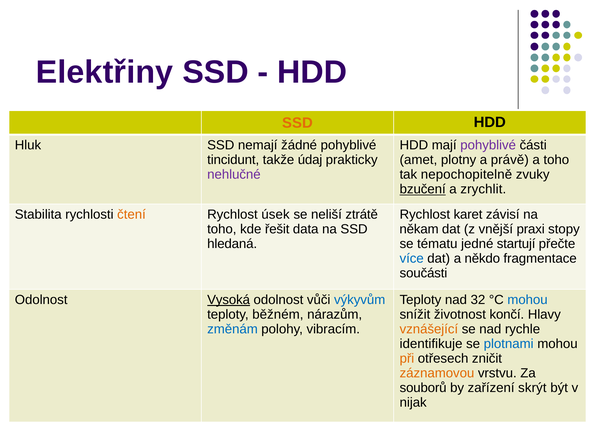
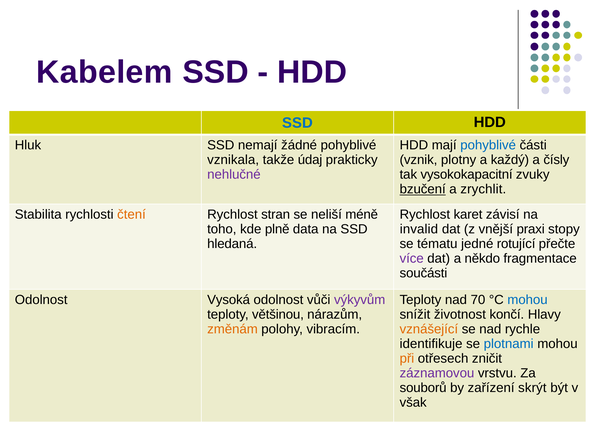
Elektřiny: Elektřiny -> Kabelem (104, 72)
SSD colour: orange -> blue (297, 123)
pohyblivé colour: purple -> blue (488, 145)
tincidunt: tincidunt -> vznikala (233, 160)
amet: amet -> vznik (419, 160)
právě: právě -> každý (510, 160)
a toho: toho -> čísly (556, 160)
nepochopitelně: nepochopitelně -> vysokokapacitní (467, 175)
úsek: úsek -> stran (276, 215)
ztrátě: ztrátě -> méně (362, 215)
řešit: řešit -> plně (277, 229)
někam: někam -> invalid (419, 229)
startují: startují -> rotující (516, 244)
více colour: blue -> purple (412, 259)
Vysoká underline: present -> none (229, 300)
výkyvům colour: blue -> purple (360, 300)
32: 32 -> 70 (478, 300)
běžném: běžném -> většinou (278, 315)
změnám colour: blue -> orange (233, 329)
záznamovou colour: orange -> purple (437, 373)
nijak: nijak -> však (413, 403)
